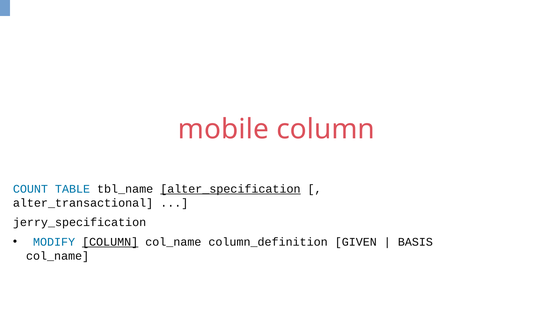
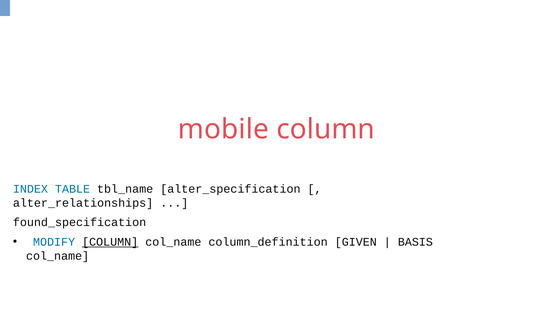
COUNT: COUNT -> INDEX (30, 189)
alter_specification underline: present -> none (230, 189)
alter_transactional: alter_transactional -> alter_relationships (83, 203)
jerry_specification: jerry_specification -> found_specification (80, 222)
